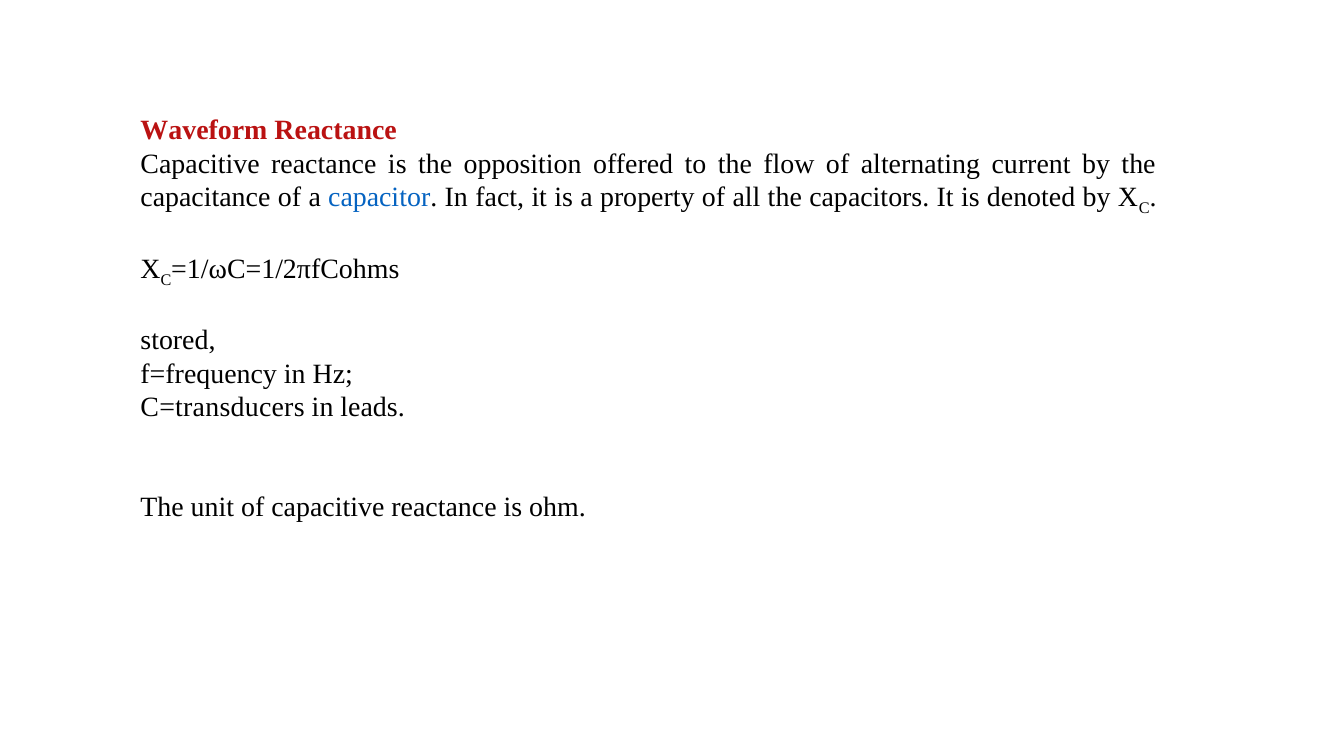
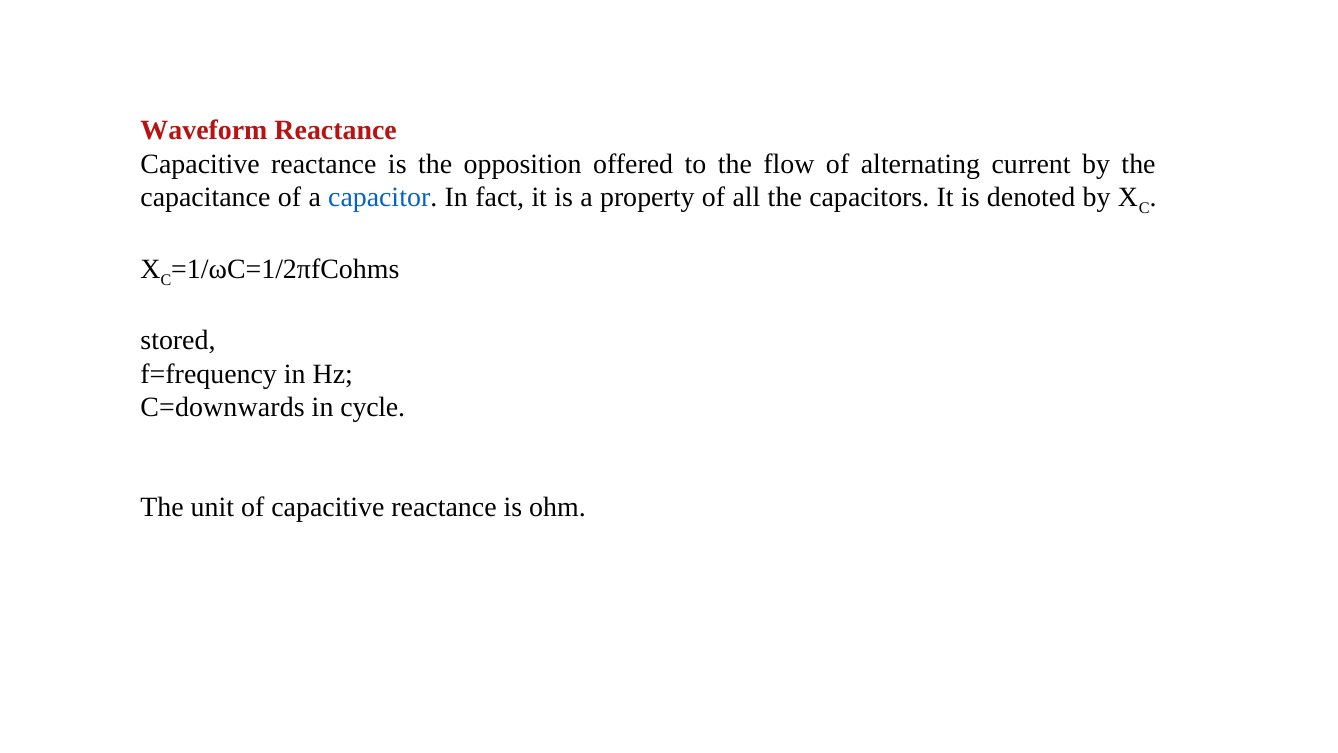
C=transducers: C=transducers -> C=downwards (223, 407)
leads: leads -> cycle (373, 407)
